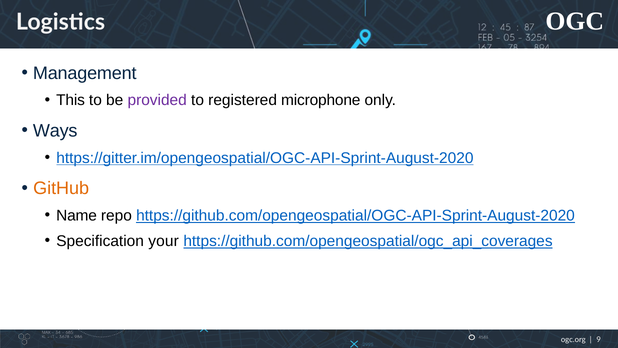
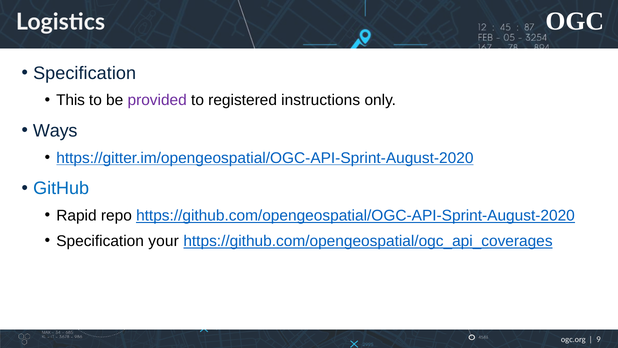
Management: Management -> Specification (85, 73)
microphone: microphone -> instructions (321, 100)
GitHub colour: orange -> blue (61, 188)
Name: Name -> Rapid (76, 215)
